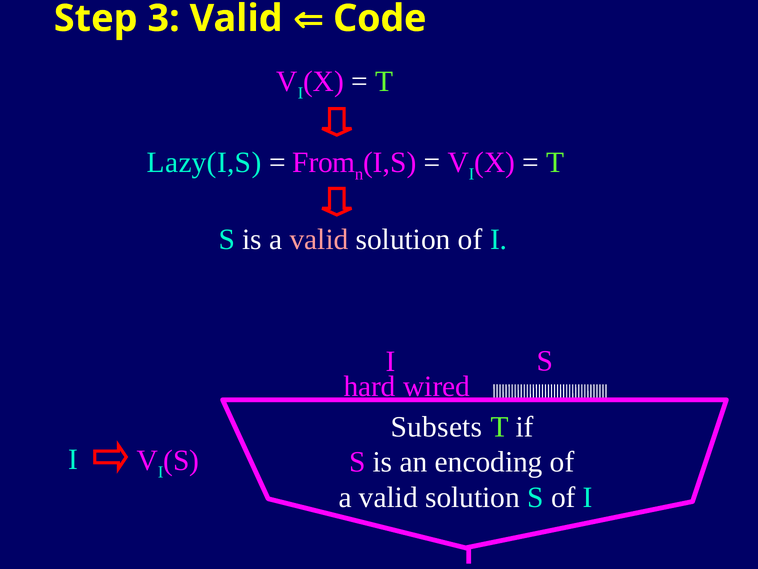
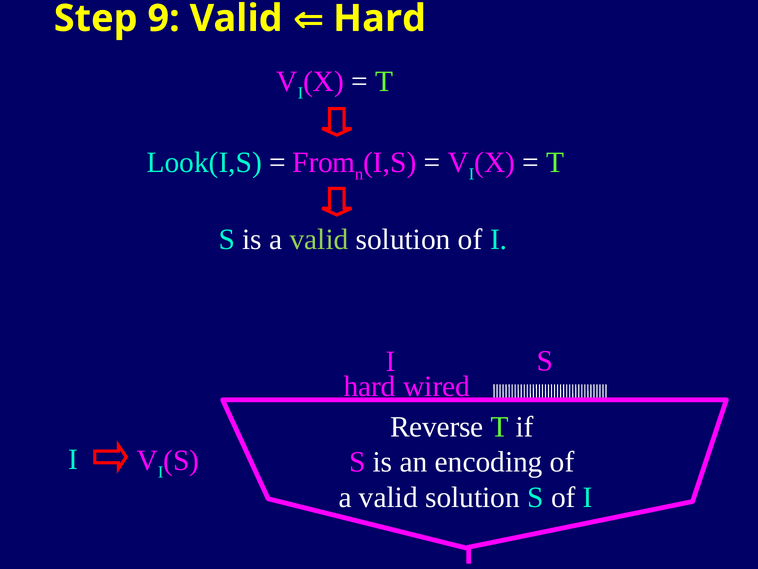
3: 3 -> 9 (164, 18)
Code: Code -> Hard (380, 18)
Lazy(I,S: Lazy(I,S -> Look(I,S (204, 162)
valid colour: pink -> light green (319, 239)
Subsets: Subsets -> Reverse (437, 426)
